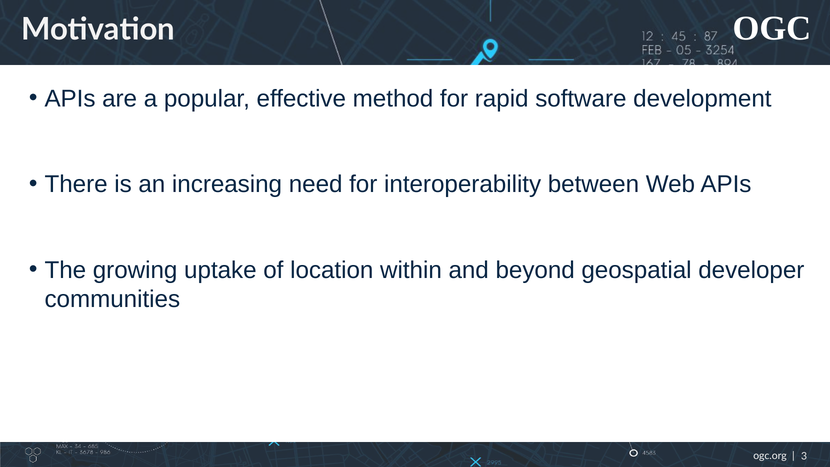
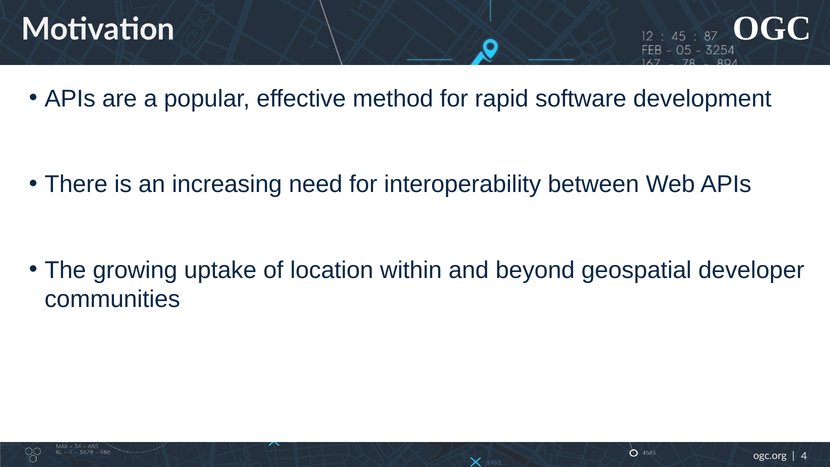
3: 3 -> 4 (804, 456)
